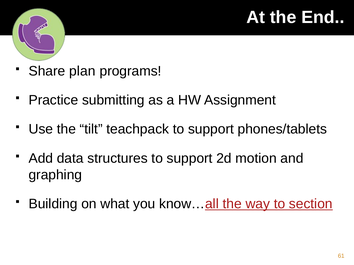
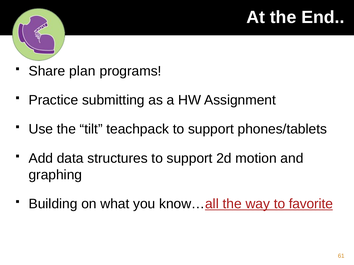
section: section -> favorite (311, 204)
